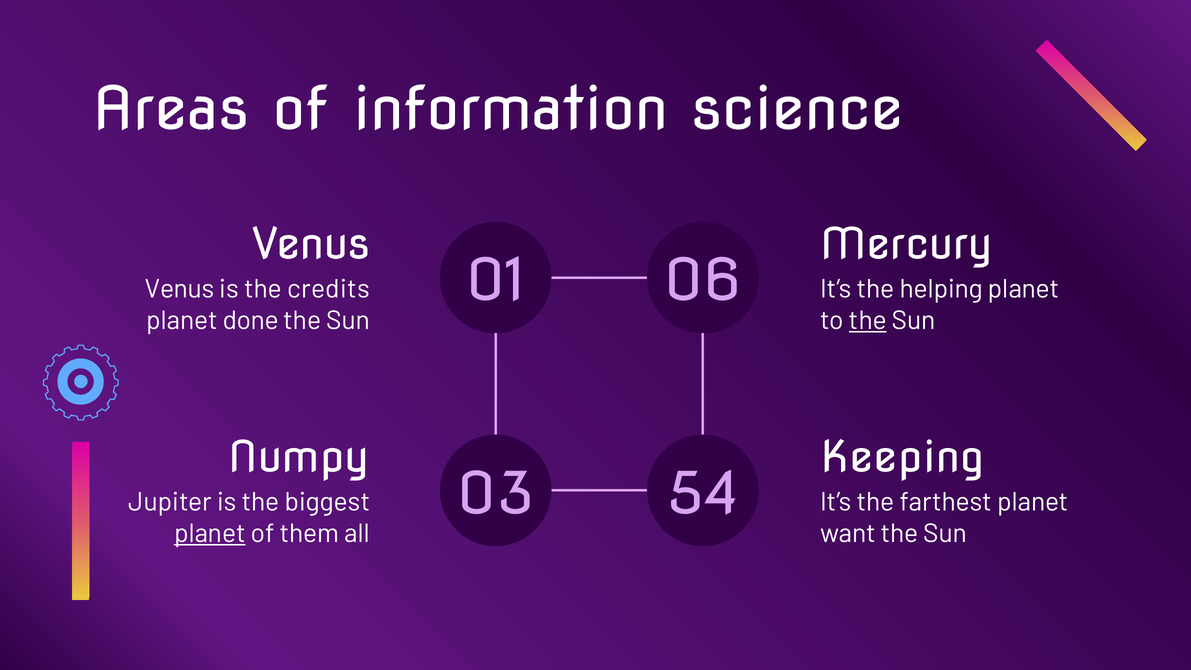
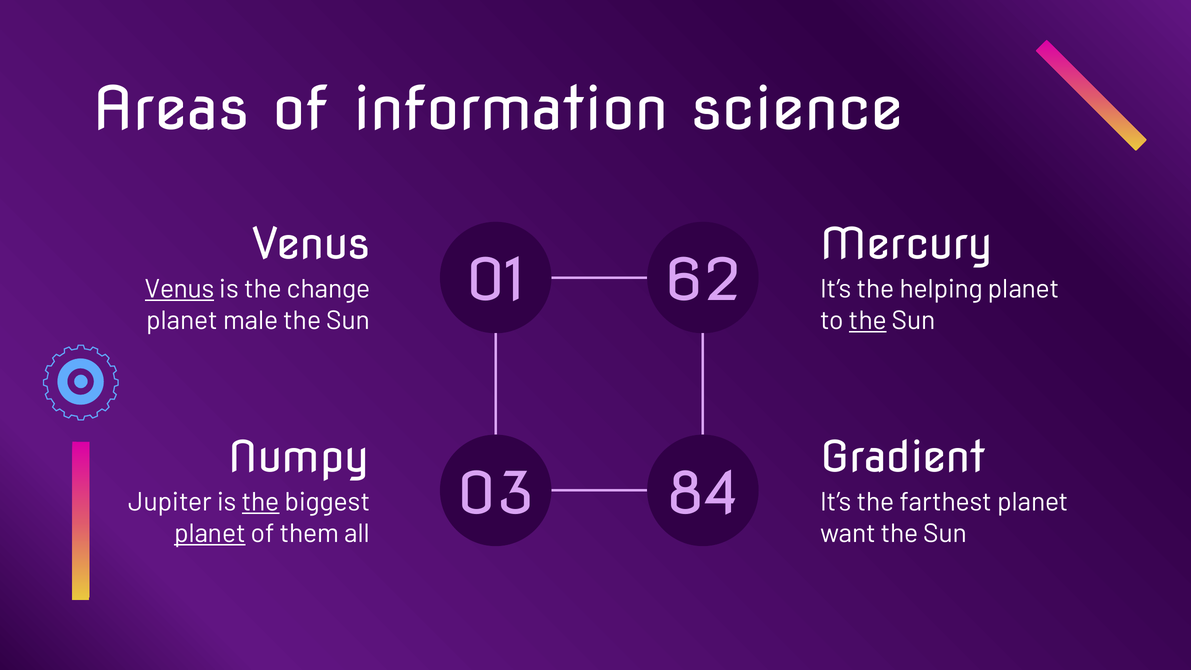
06: 06 -> 62 (703, 281)
Venus underline: none -> present (180, 289)
credits: credits -> change (329, 289)
done: done -> male (251, 321)
Keeping: Keeping -> Gradient (903, 458)
54: 54 -> 84 (703, 494)
the underline: none -> present (261, 502)
